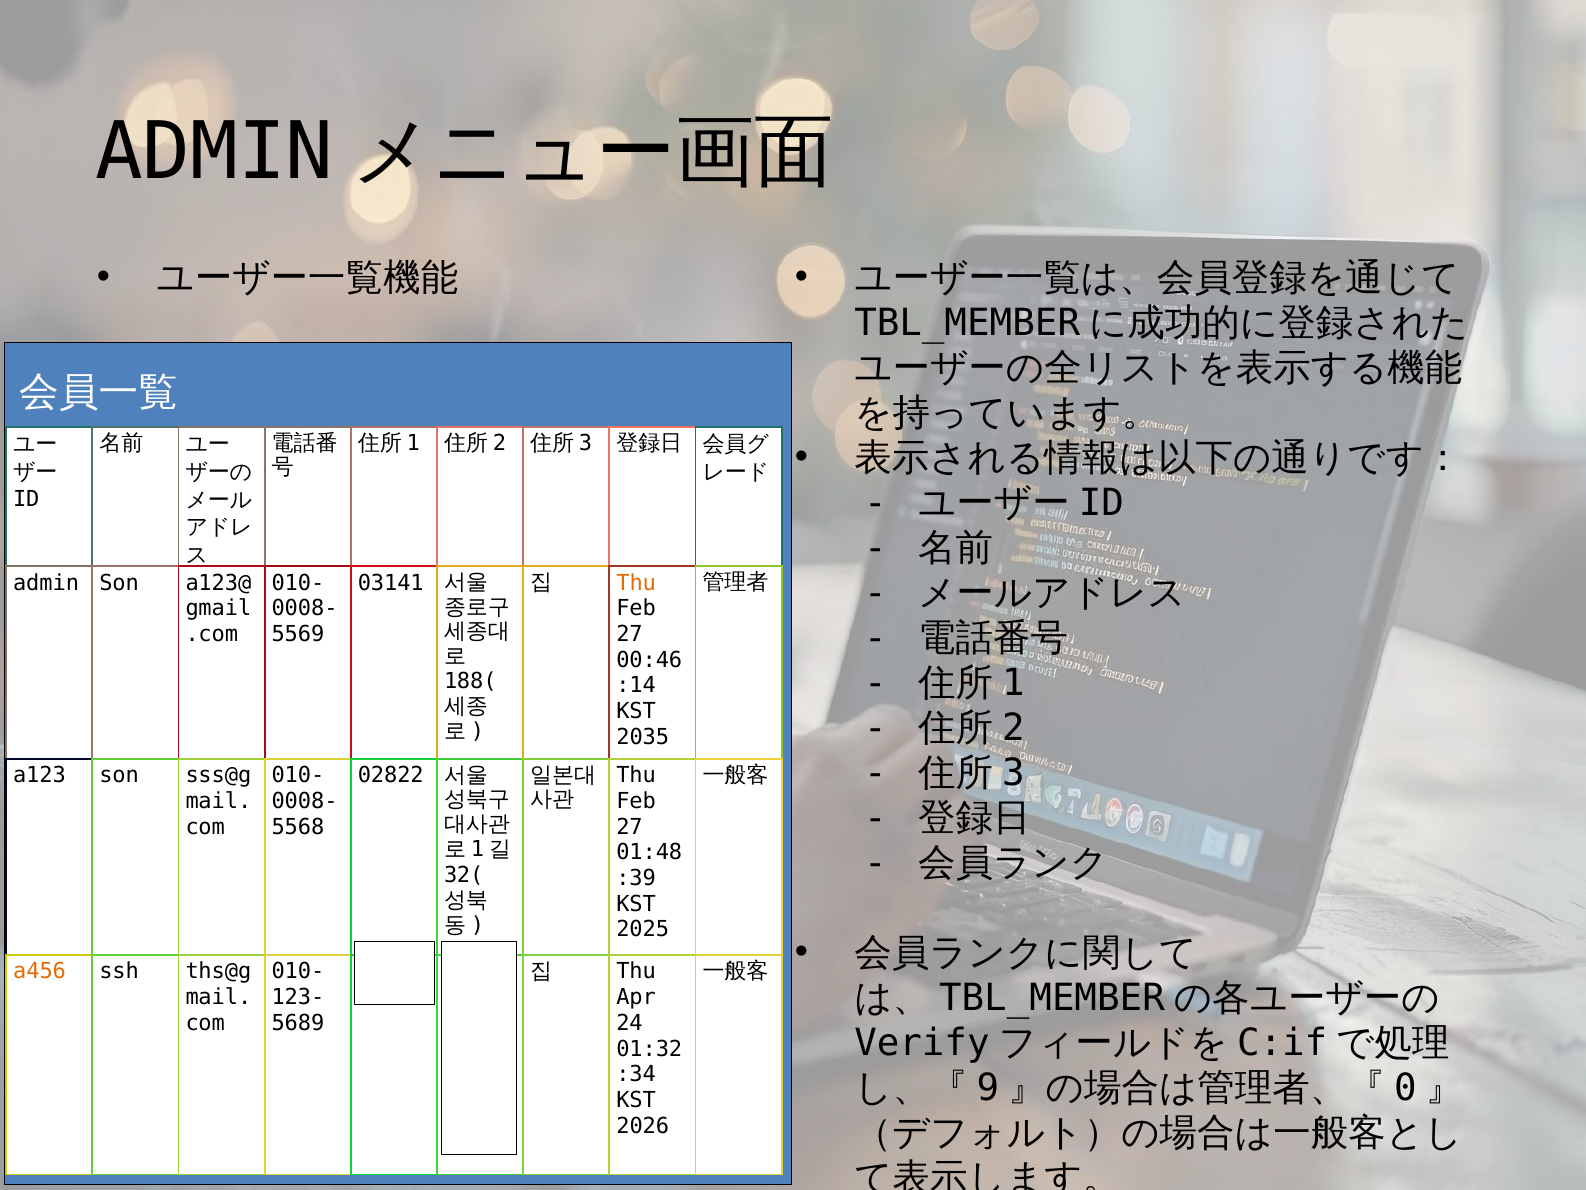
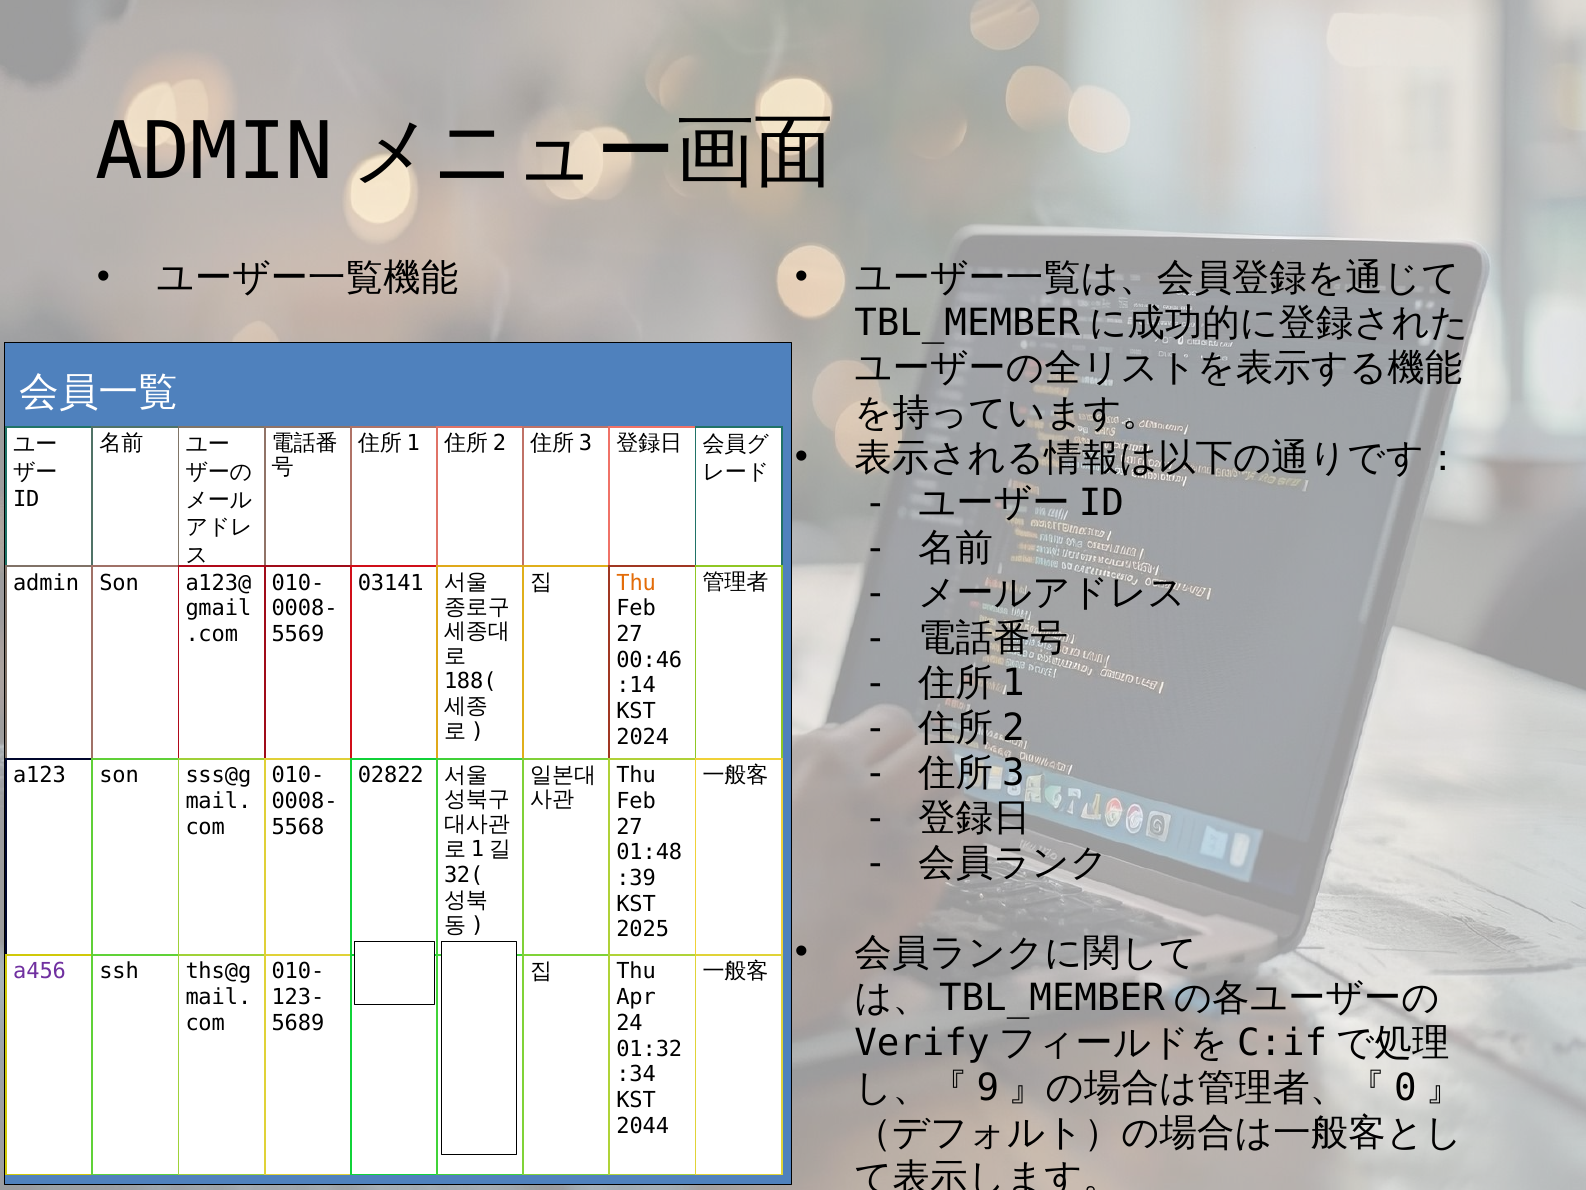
2035: 2035 -> 2024 (643, 737)
a456 colour: orange -> purple (40, 971)
2026: 2026 -> 2044 (643, 1125)
